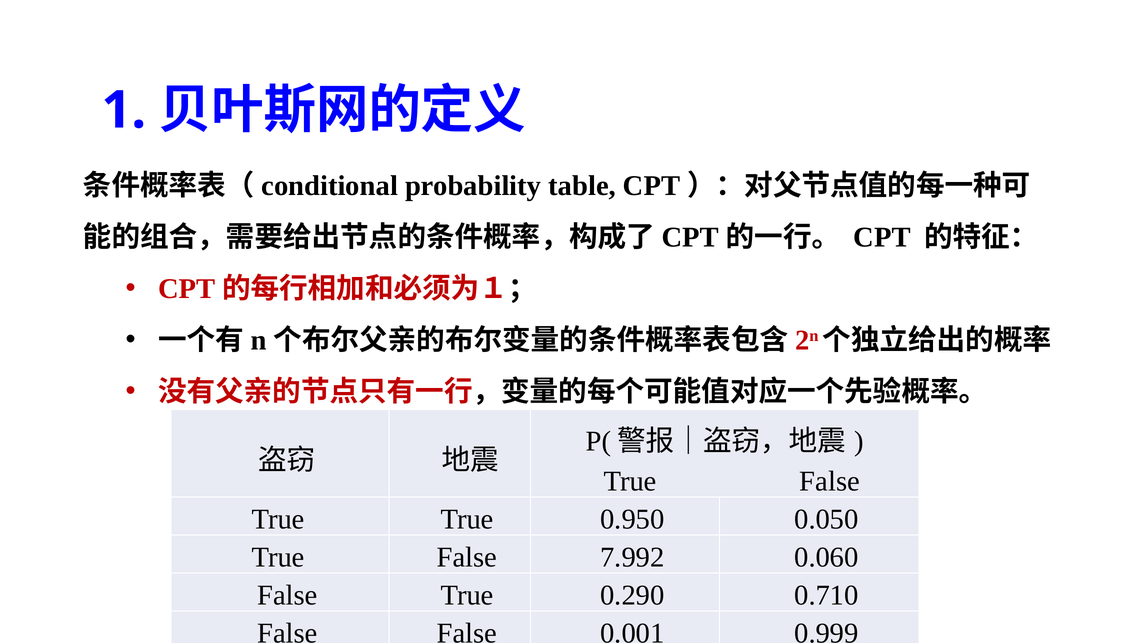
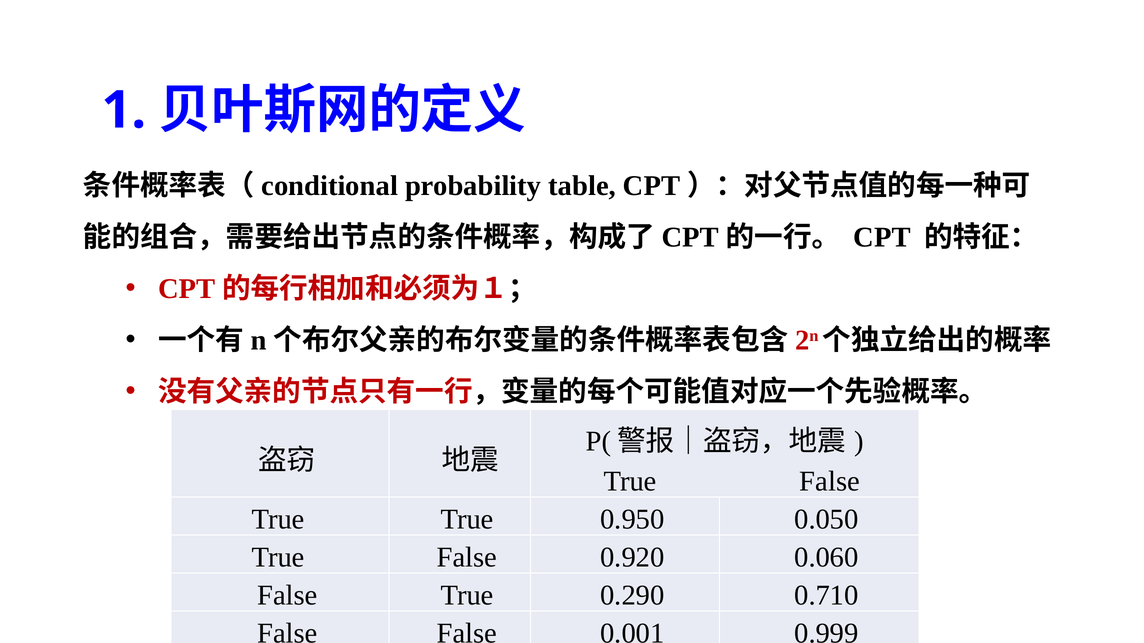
7.992: 7.992 -> 0.920 (632, 558)
